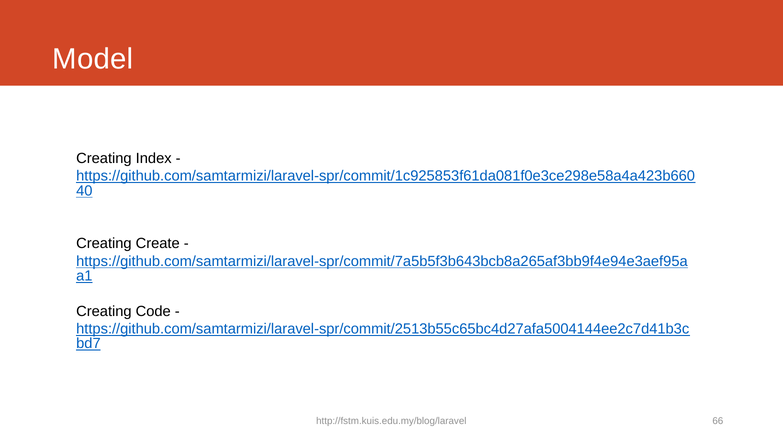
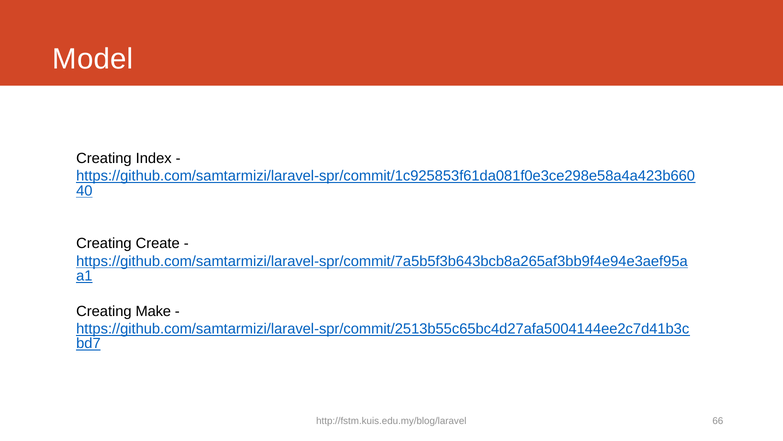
Code: Code -> Make (153, 311)
